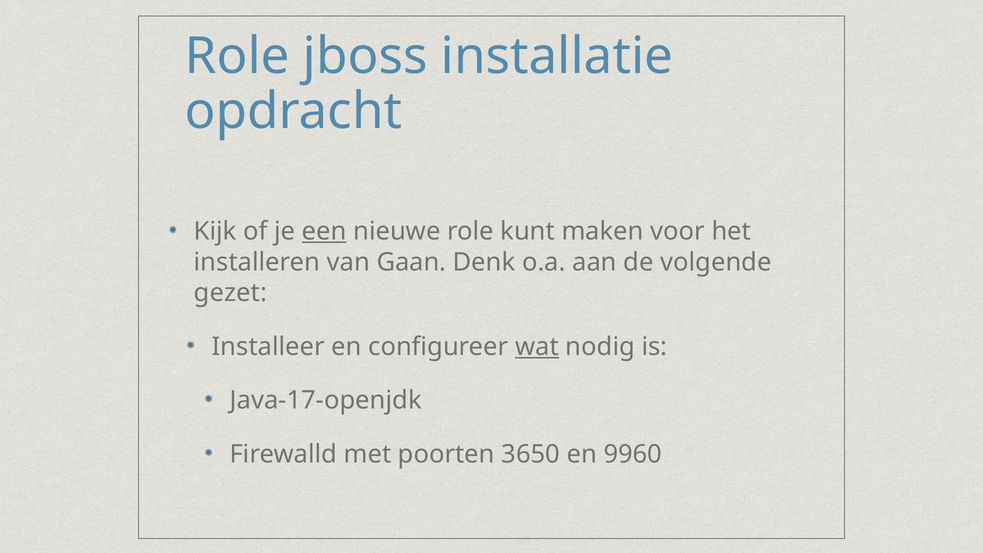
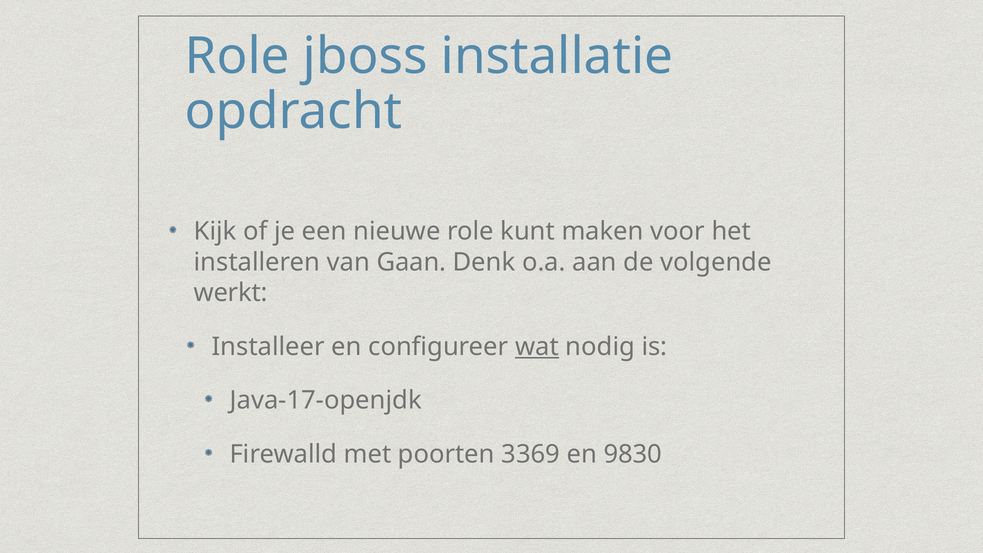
een underline: present -> none (324, 231)
gezet: gezet -> werkt (231, 293)
3650: 3650 -> 3369 (531, 454)
9960: 9960 -> 9830 (633, 454)
